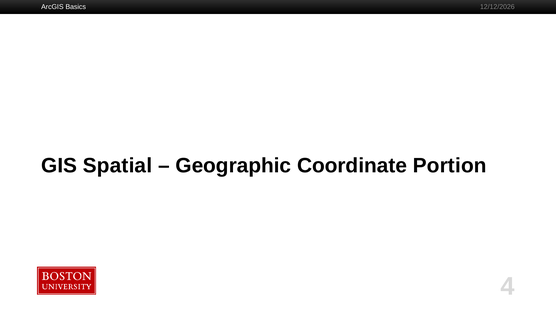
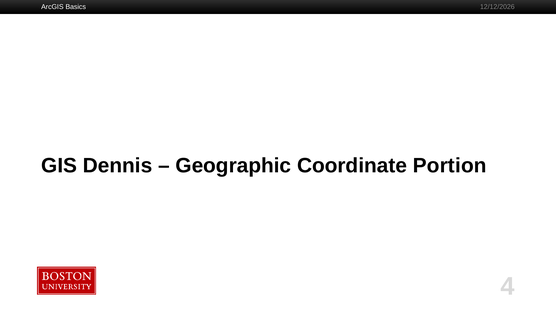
Spatial: Spatial -> Dennis (118, 165)
